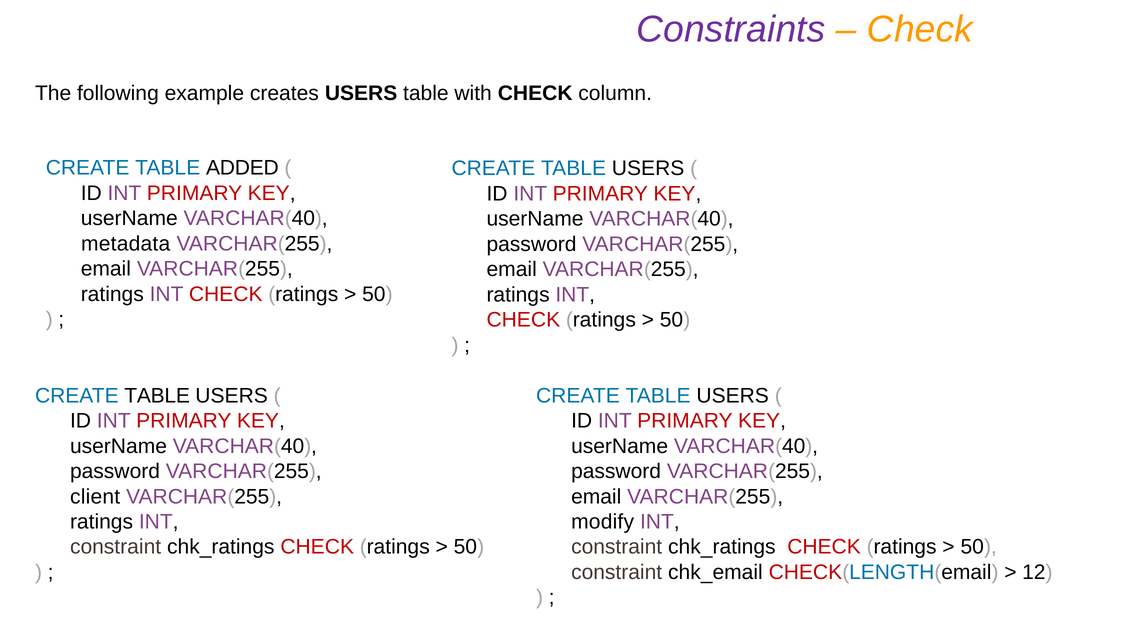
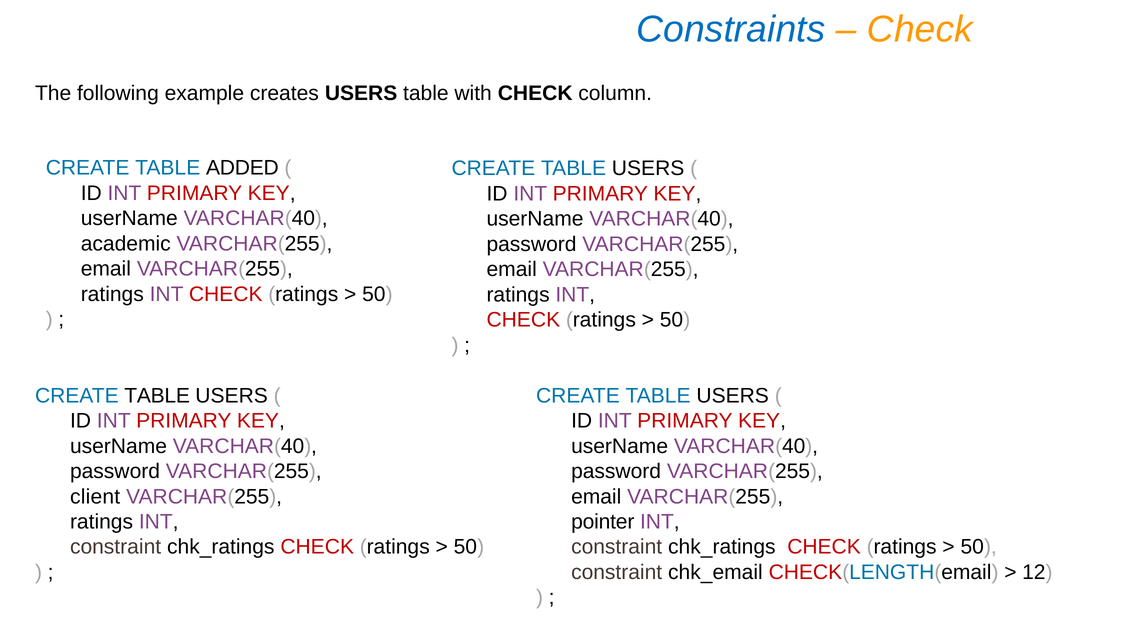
Constraints colour: purple -> blue (731, 29)
metadata: metadata -> academic (126, 244)
modify: modify -> pointer (603, 522)
